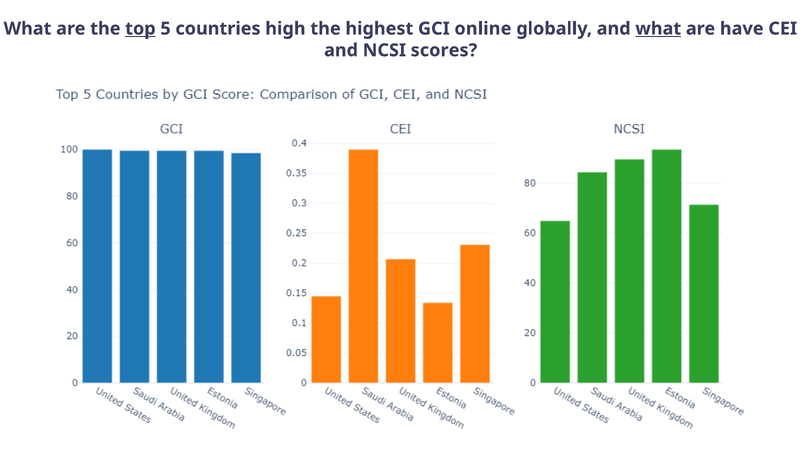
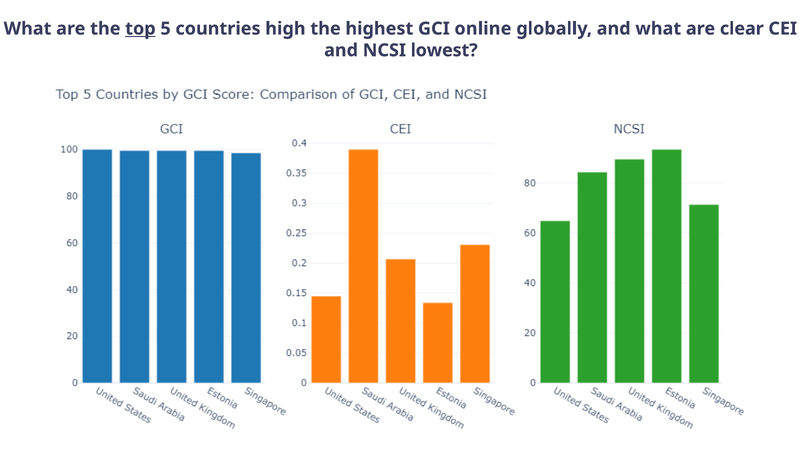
what underline: present -> none (658, 29)
have: have -> clear (742, 29)
scores: scores -> lowest (444, 50)
